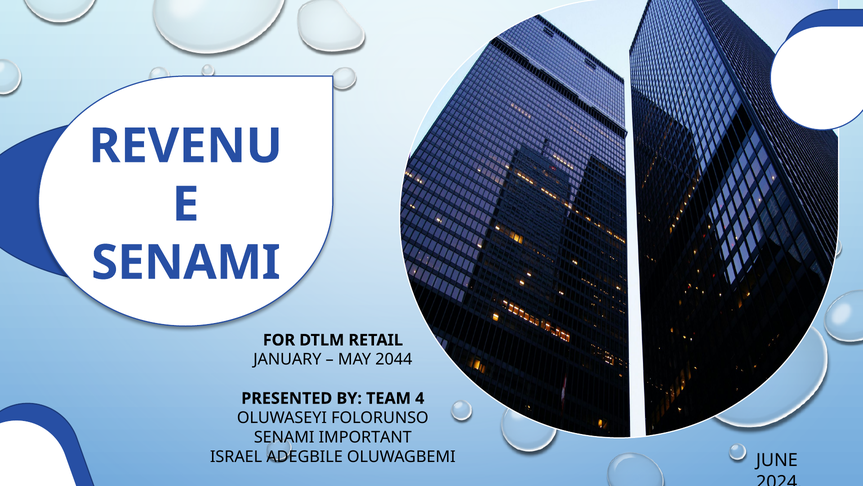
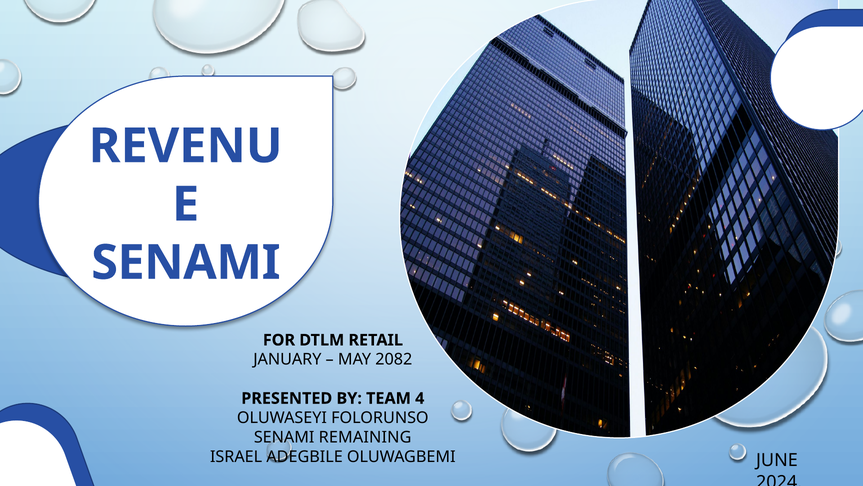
2044: 2044 -> 2082 (394, 359)
IMPORTANT: IMPORTANT -> REMAINING (365, 437)
